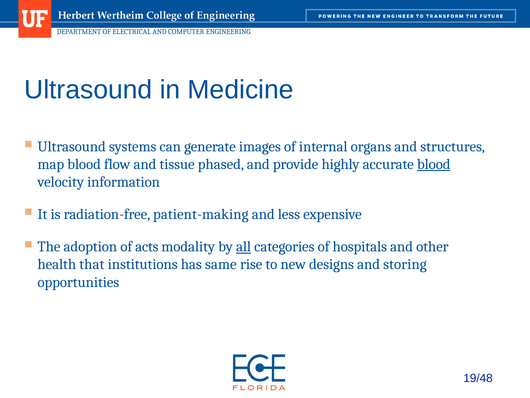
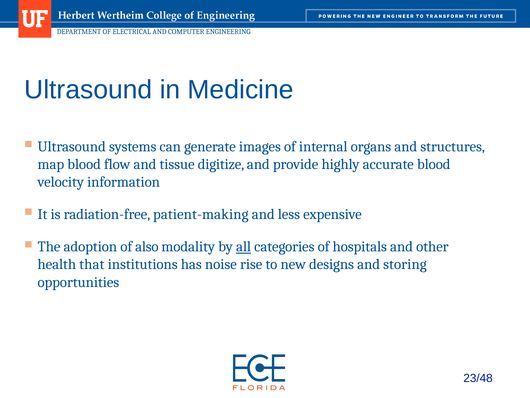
phased: phased -> digitize (221, 164)
blood underline: present -> none (434, 164)
acts: acts -> also (147, 246)
same: same -> noise (221, 264)
19/48: 19/48 -> 23/48 (478, 378)
